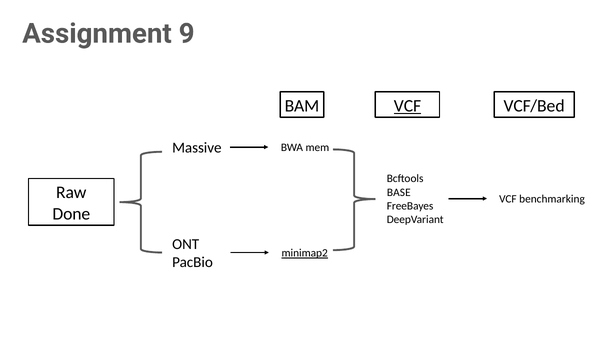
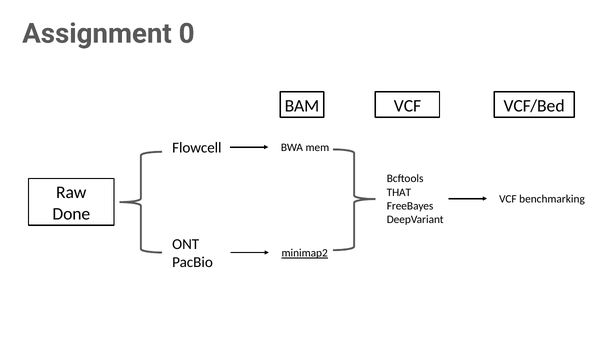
9: 9 -> 0 (187, 34)
VCF underline: present -> none (408, 106)
Massive: Massive -> Flowcell (197, 148)
BASE: BASE -> THAT (399, 192)
